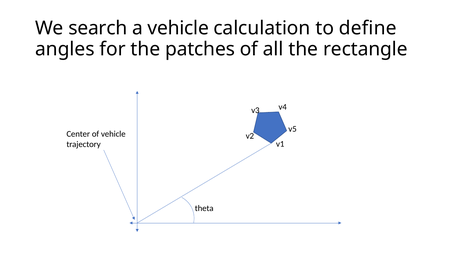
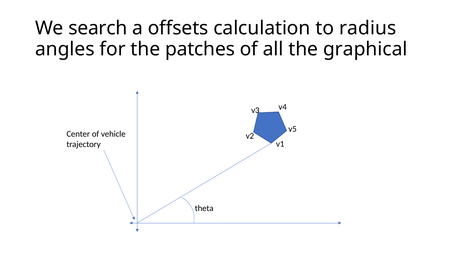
a vehicle: vehicle -> offsets (178, 28)
define: define -> radius (368, 28)
rectangle: rectangle -> graphical (365, 49)
